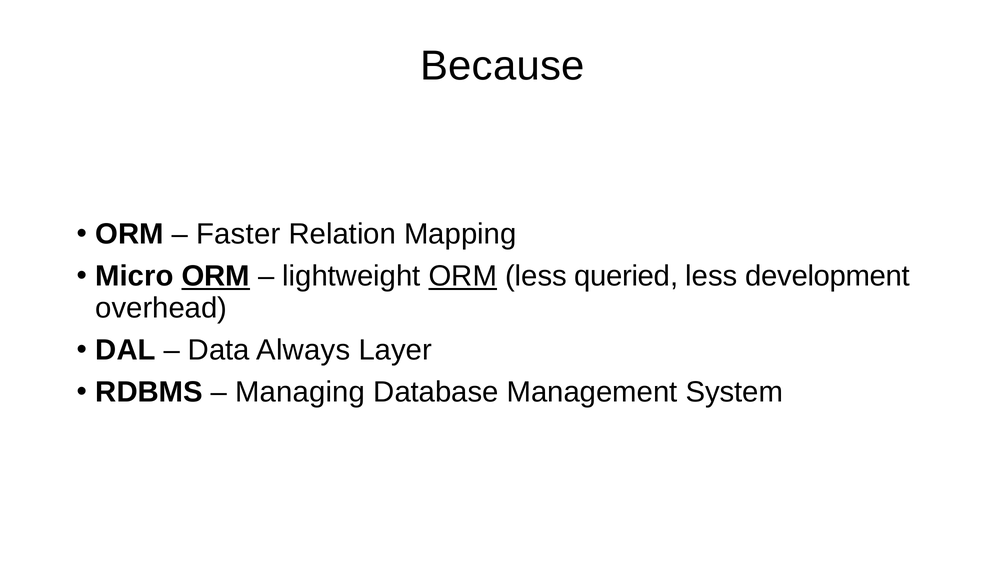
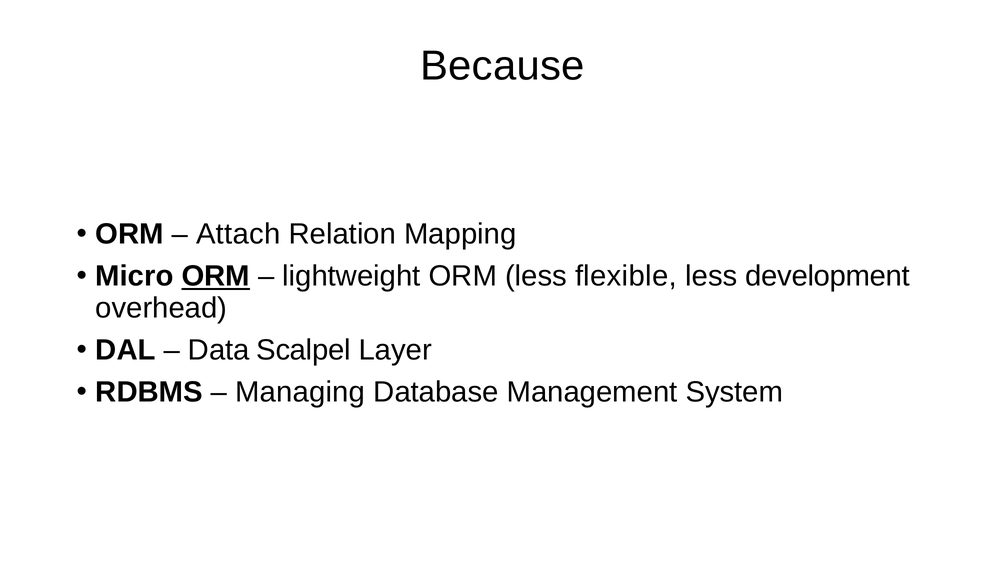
Faster: Faster -> Attach (238, 234)
ORM underline: present -> none (463, 276)
queried: queried -> flexible (626, 276)
Always: Always -> Scalpel (304, 350)
